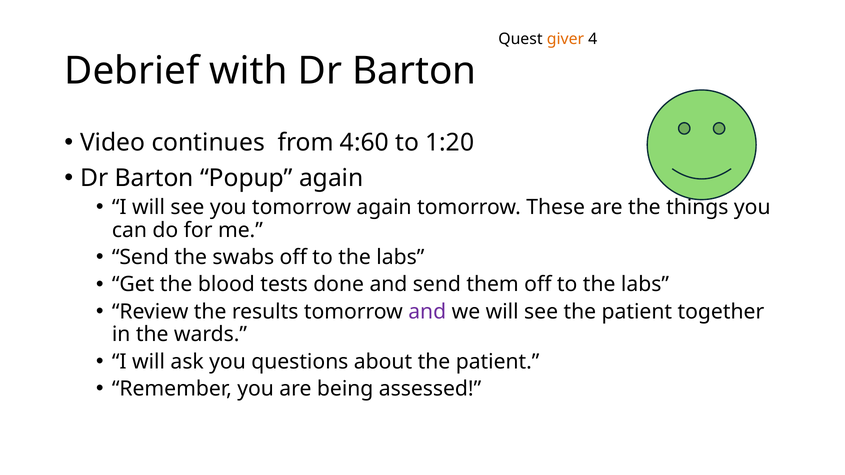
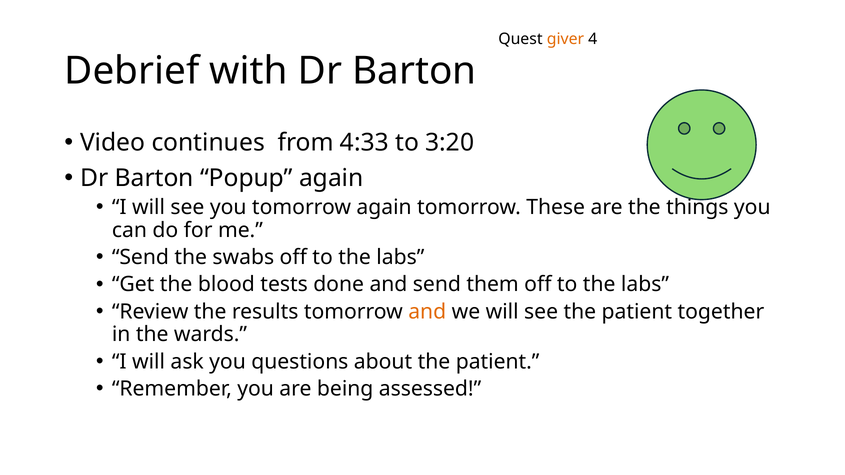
4:60: 4:60 -> 4:33 (364, 143)
1:20: 1:20 -> 3:20 (450, 143)
and colour: purple -> orange (427, 312)
